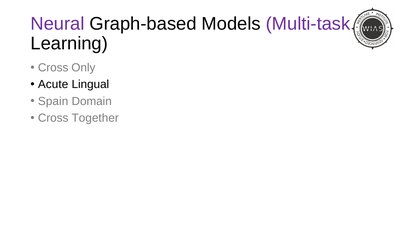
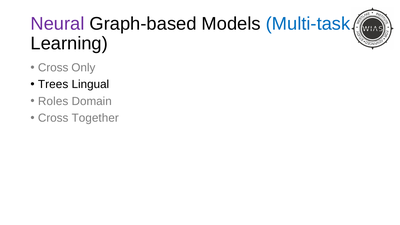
Multi-task colour: purple -> blue (308, 24)
Acute: Acute -> Trees (53, 84)
Spain: Spain -> Roles (53, 101)
